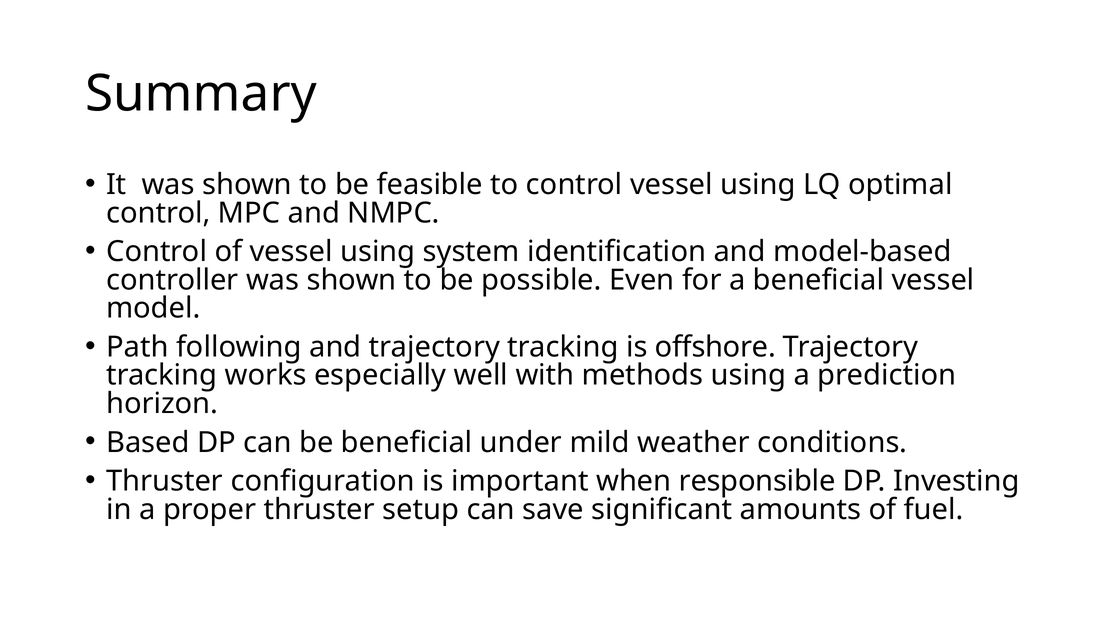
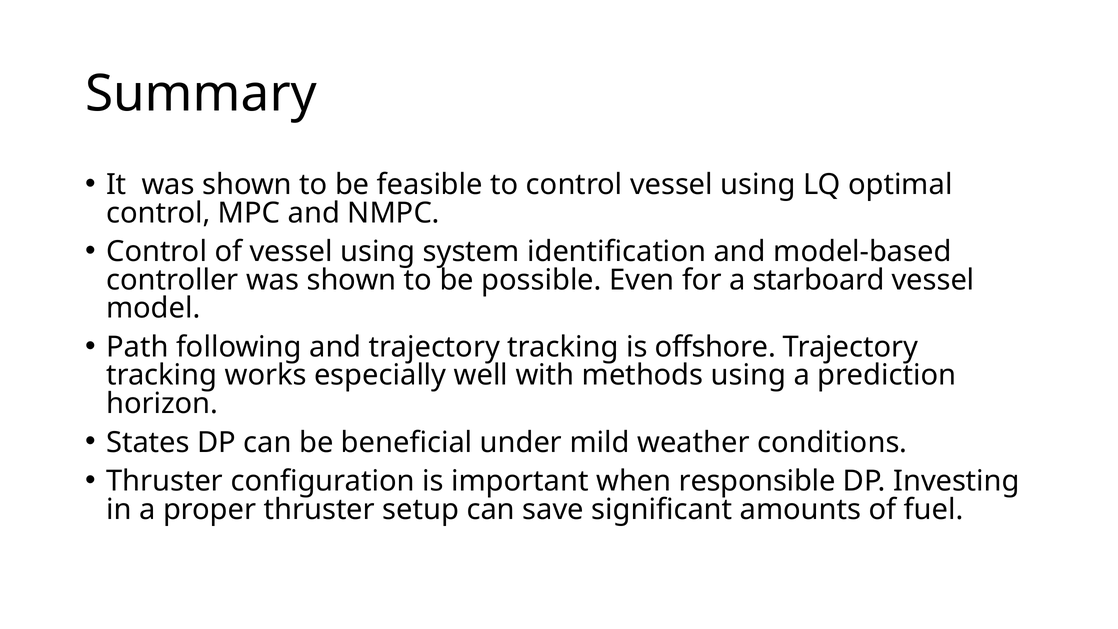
a beneficial: beneficial -> starboard (819, 280)
Based: Based -> States (148, 442)
